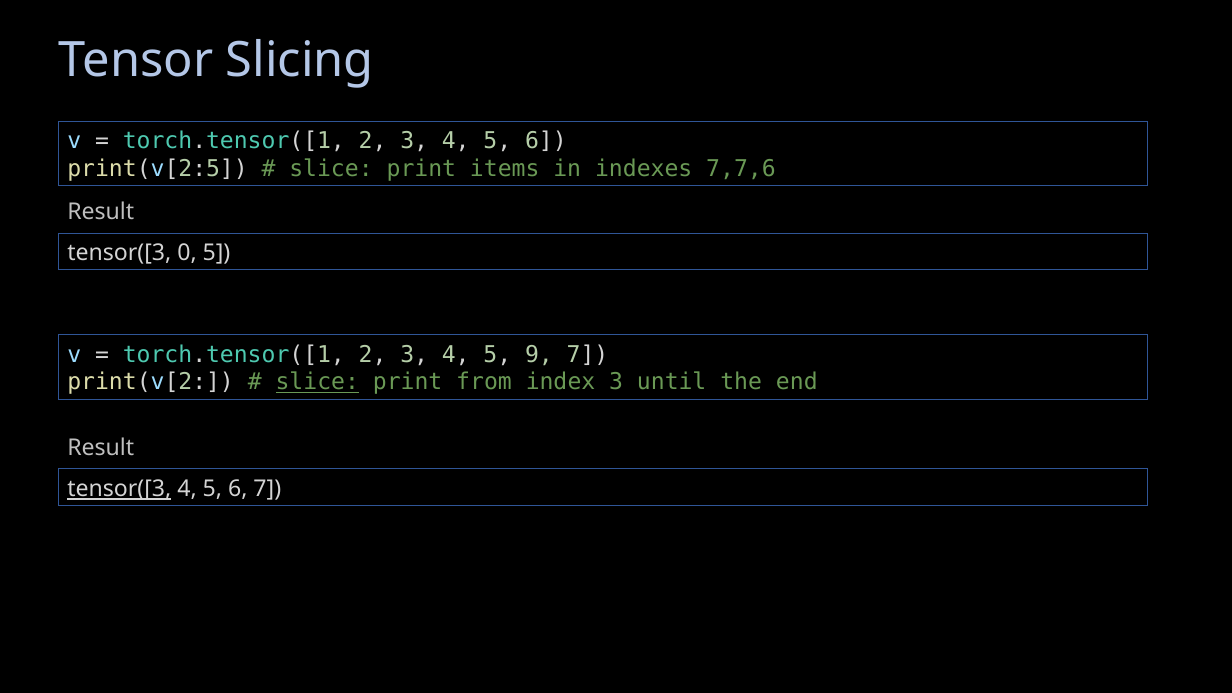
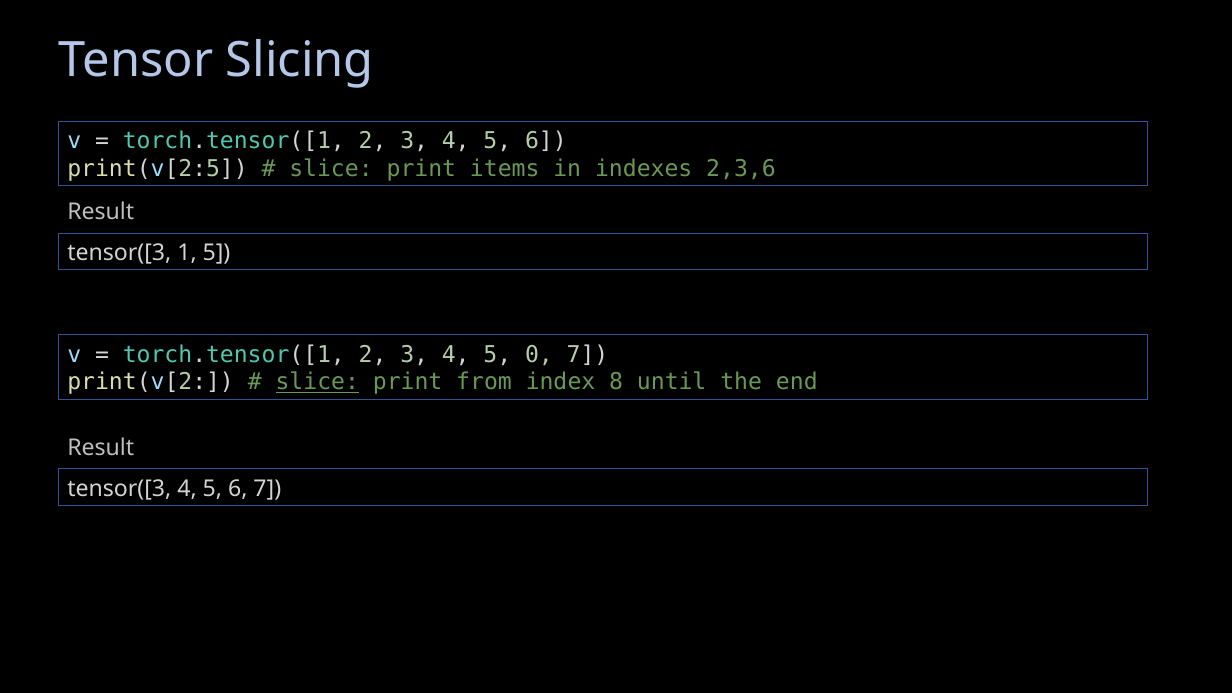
7,7,6: 7,7,6 -> 2,3,6 (741, 169)
0: 0 -> 1 (187, 253)
9: 9 -> 0 (539, 355)
index 3: 3 -> 8 (616, 382)
tensor([3 underline: present -> none (119, 489)
